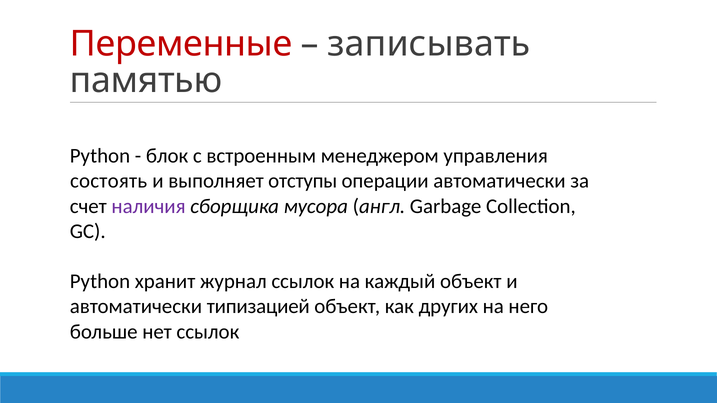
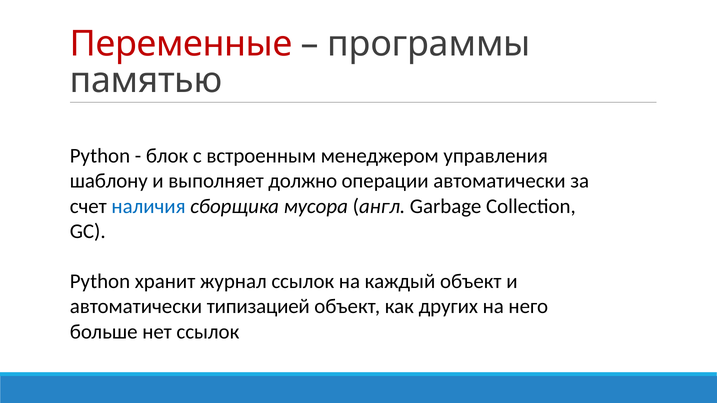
записывать: записывать -> программы (429, 44)
состоять: состоять -> шаблону (109, 181)
отступы: отступы -> должно (303, 181)
наличия colour: purple -> blue (149, 206)
